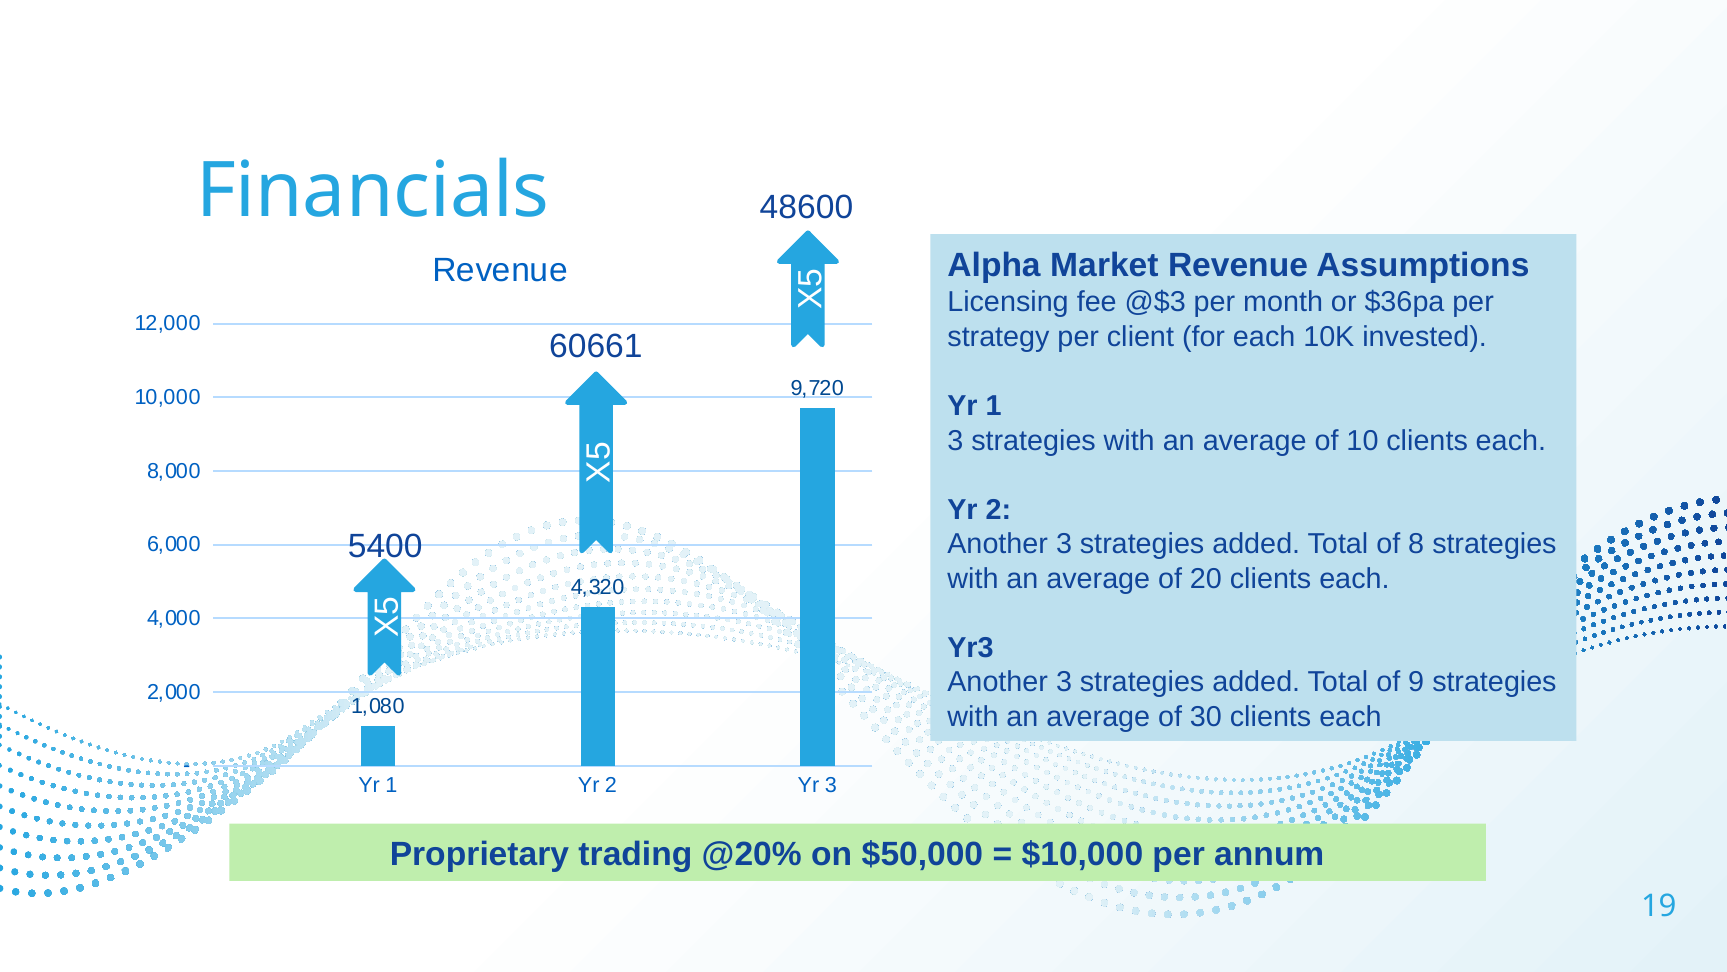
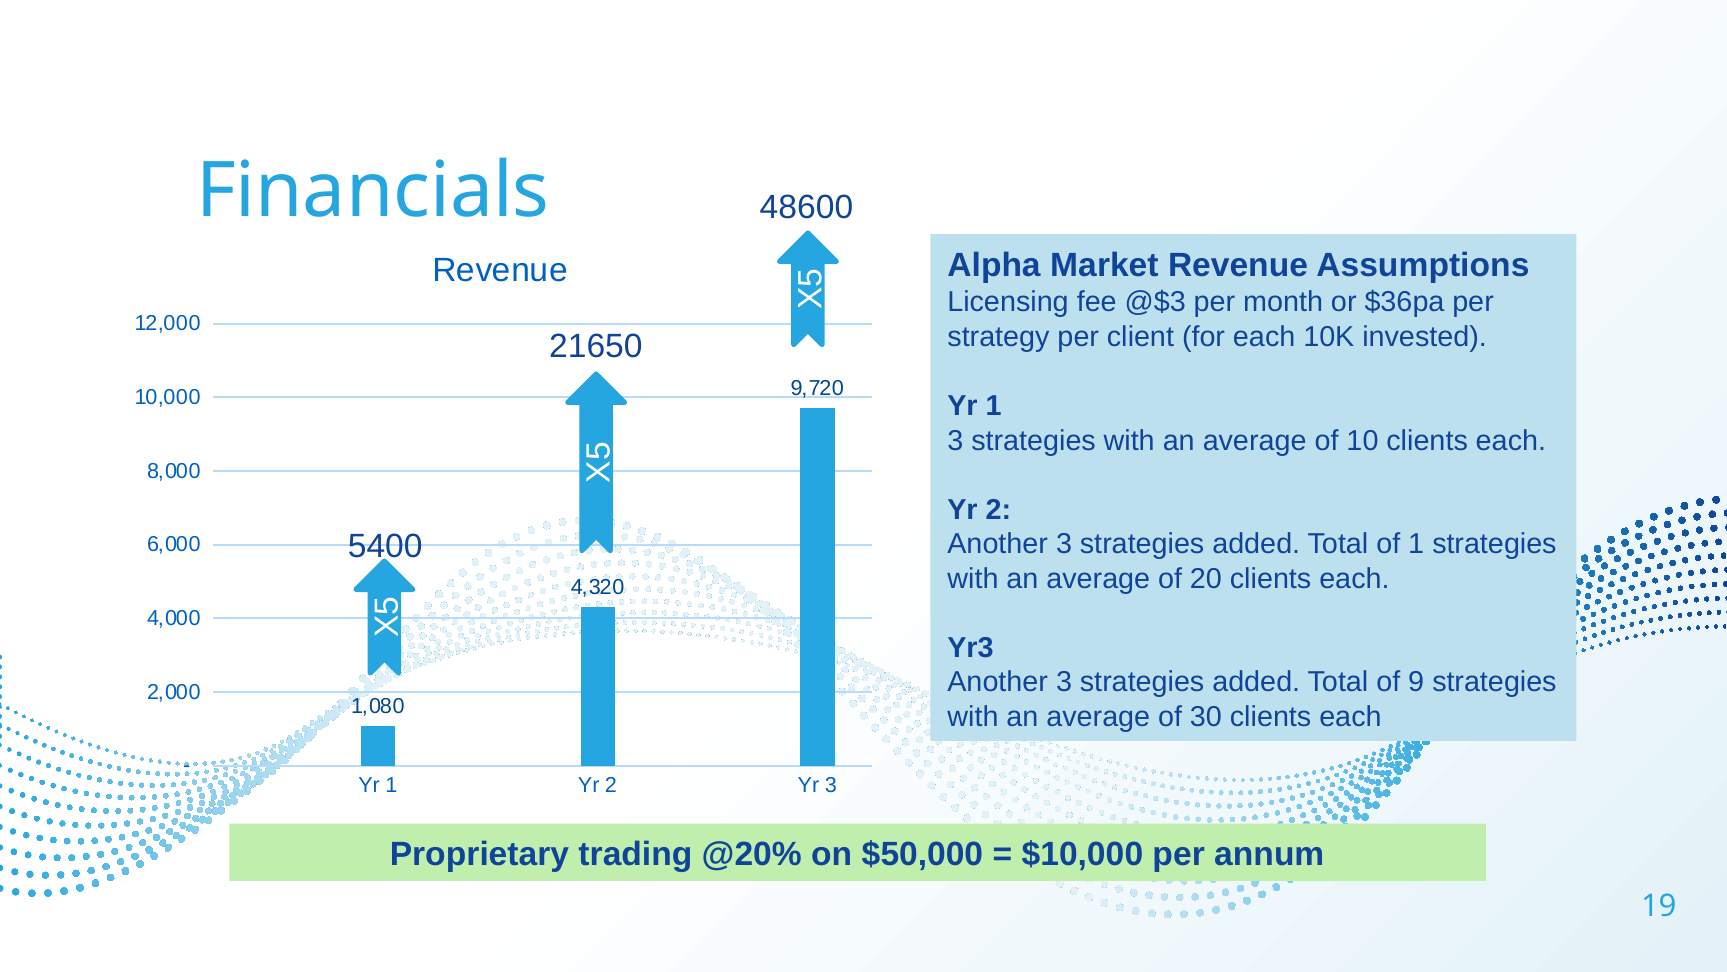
60661: 60661 -> 21650 (596, 347)
of 8: 8 -> 1 (1416, 544)
